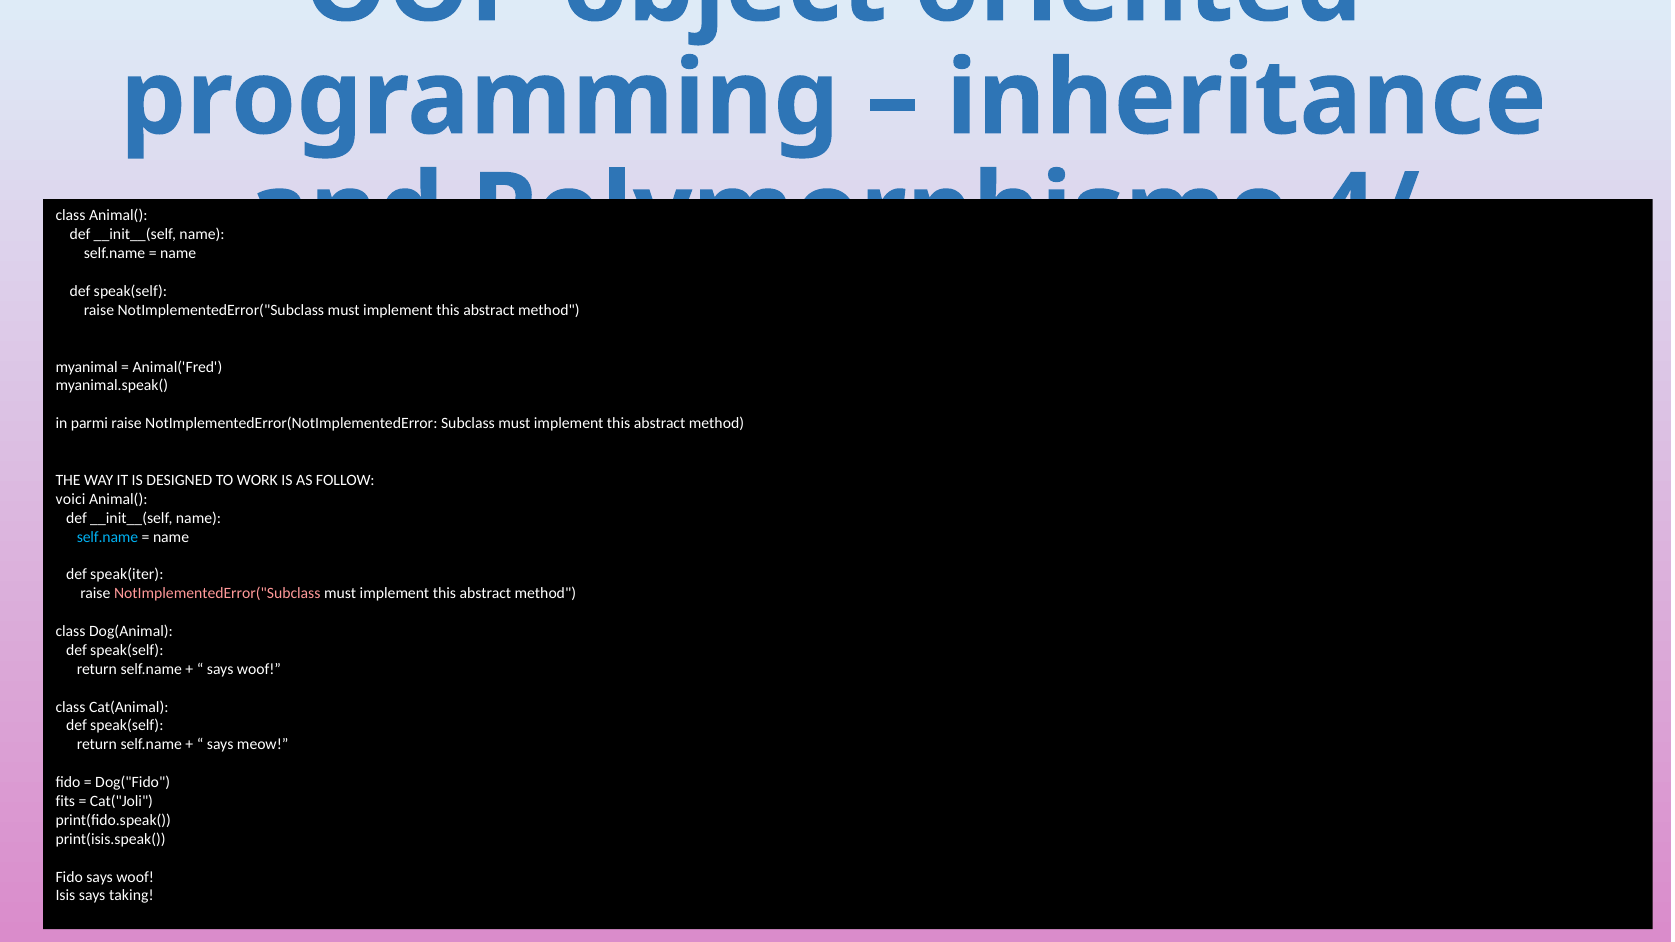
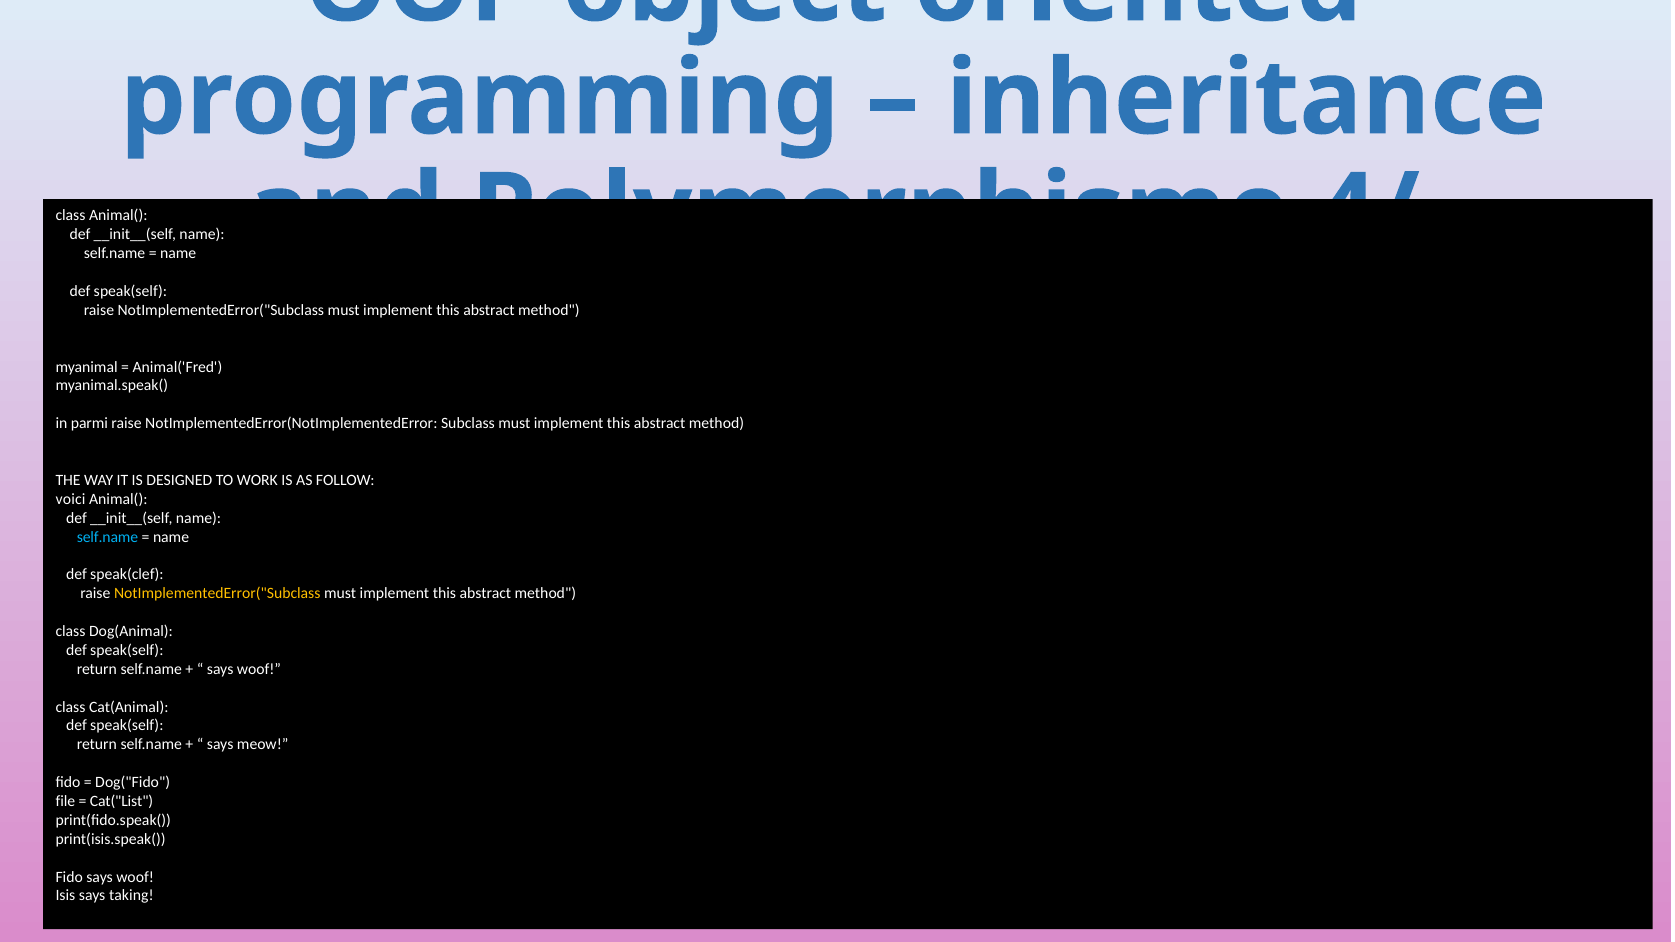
speak(iter: speak(iter -> speak(clef (127, 575)
NotImplementedError("Subclass colour: pink -> yellow (217, 594)
fits: fits -> file (65, 801)
Cat("Joli: Cat("Joli -> Cat("List (122, 801)
